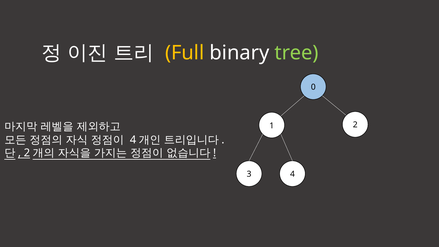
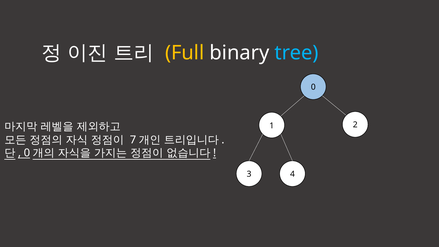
tree colour: light green -> light blue (297, 53)
4: 4 -> 7 (133, 140)
2: 2 -> 0 (27, 153)
